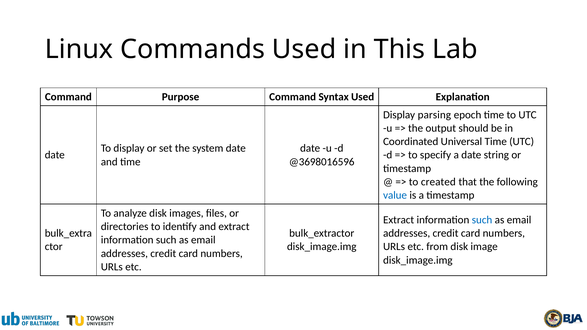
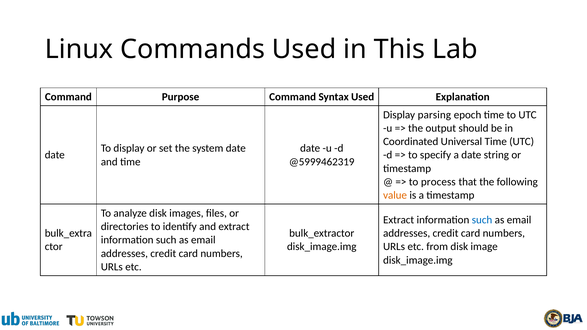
@3698016596: @3698016596 -> @5999462319 (322, 162)
created: created -> process (438, 182)
value colour: blue -> orange (395, 195)
